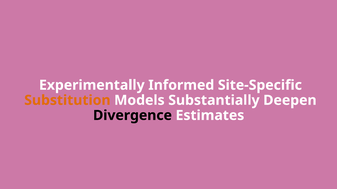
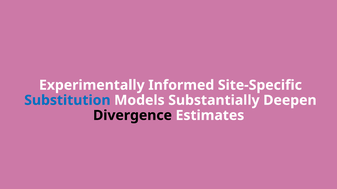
Substitution colour: orange -> blue (67, 101)
